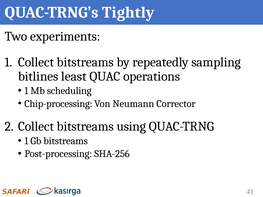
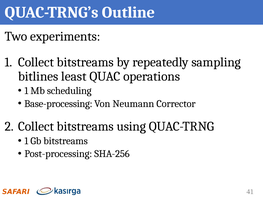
Tightly: Tightly -> Outline (128, 12)
Chip-processing: Chip-processing -> Base-processing (58, 104)
